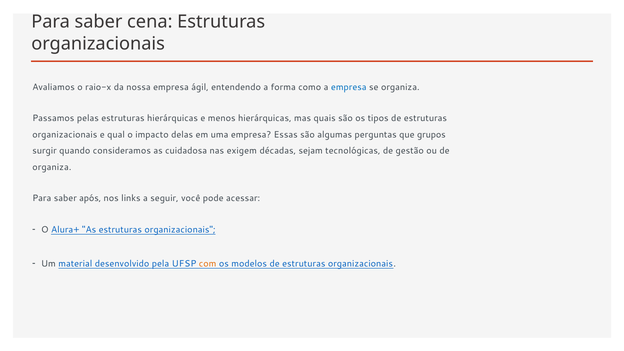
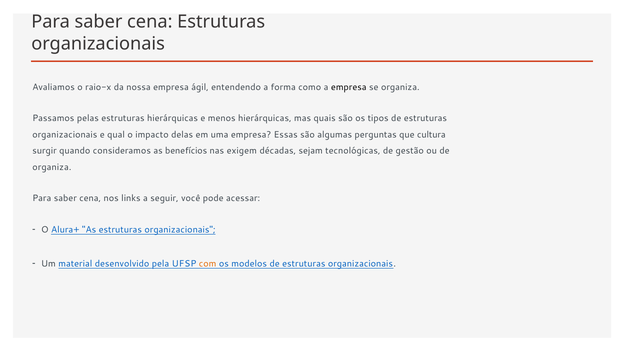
empresa colour: blue -> black (349, 87)
grupos: grupos -> cultura (431, 135)
cuidadosa: cuidadosa -> benefícios (186, 151)
após: após -> cena (90, 198)
